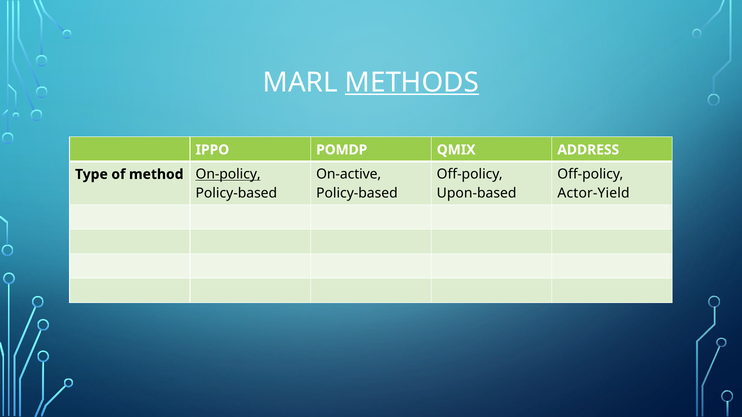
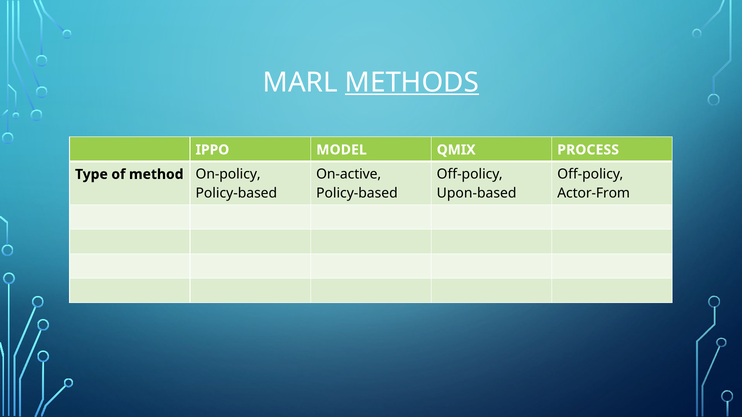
POMDP: POMDP -> MODEL (342, 150)
ADDRESS: ADDRESS -> PROCESS (588, 150)
On-policy underline: present -> none (228, 174)
Actor-Yield: Actor-Yield -> Actor-From (594, 193)
